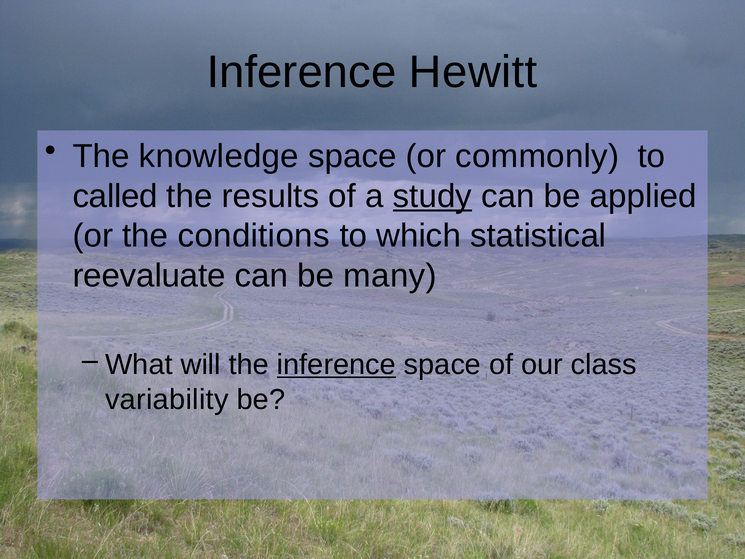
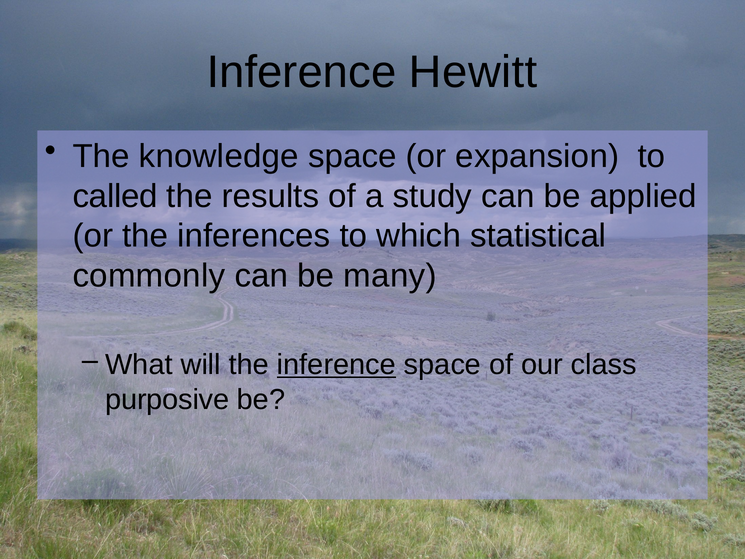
commonly: commonly -> expansion (537, 156)
study underline: present -> none (432, 196)
conditions: conditions -> inferences (254, 236)
reevaluate: reevaluate -> commonly (149, 276)
variability: variability -> purposive (167, 399)
